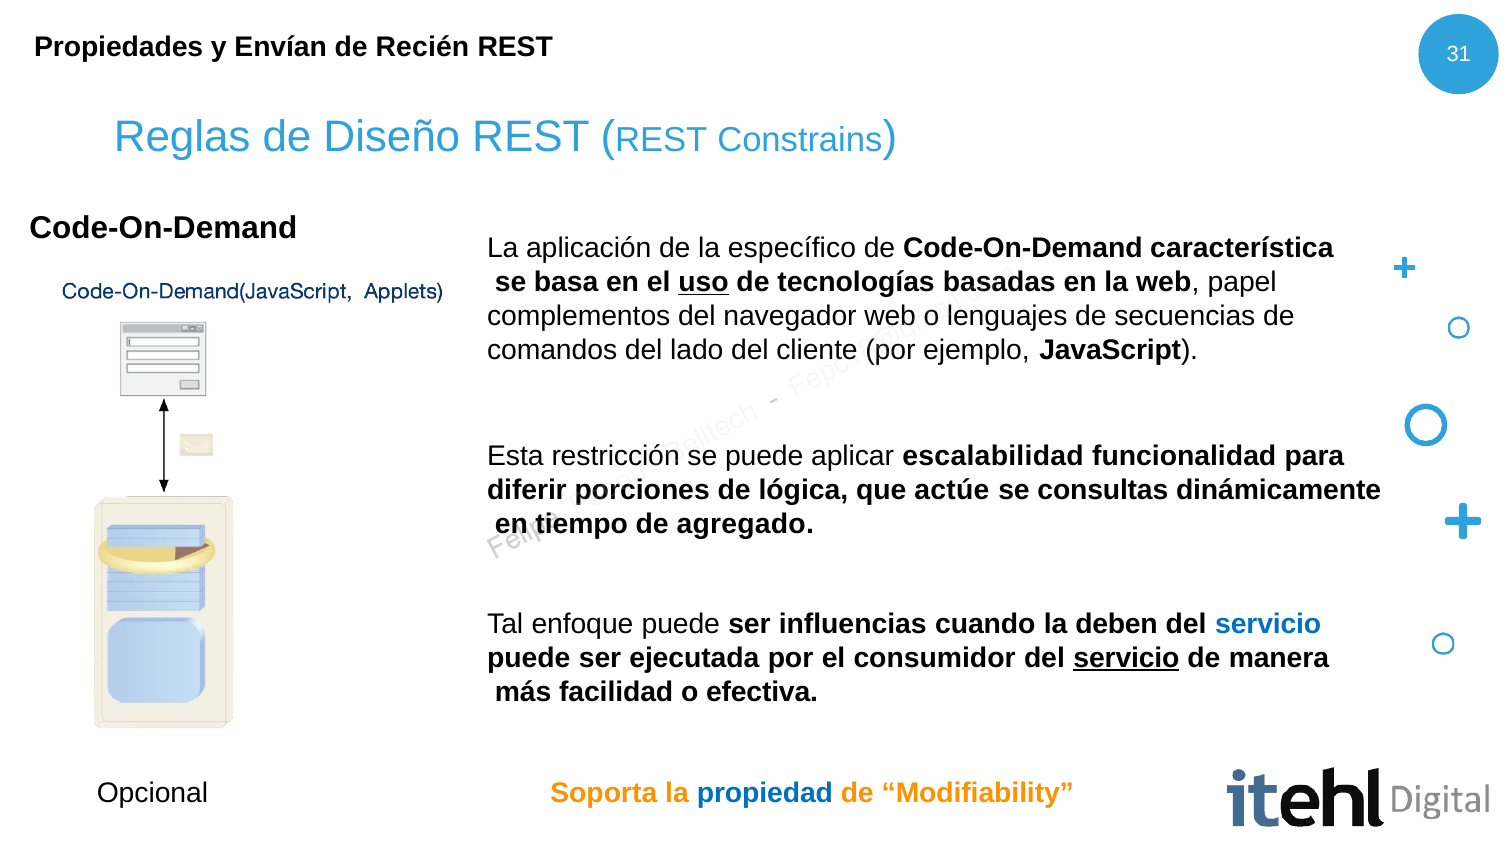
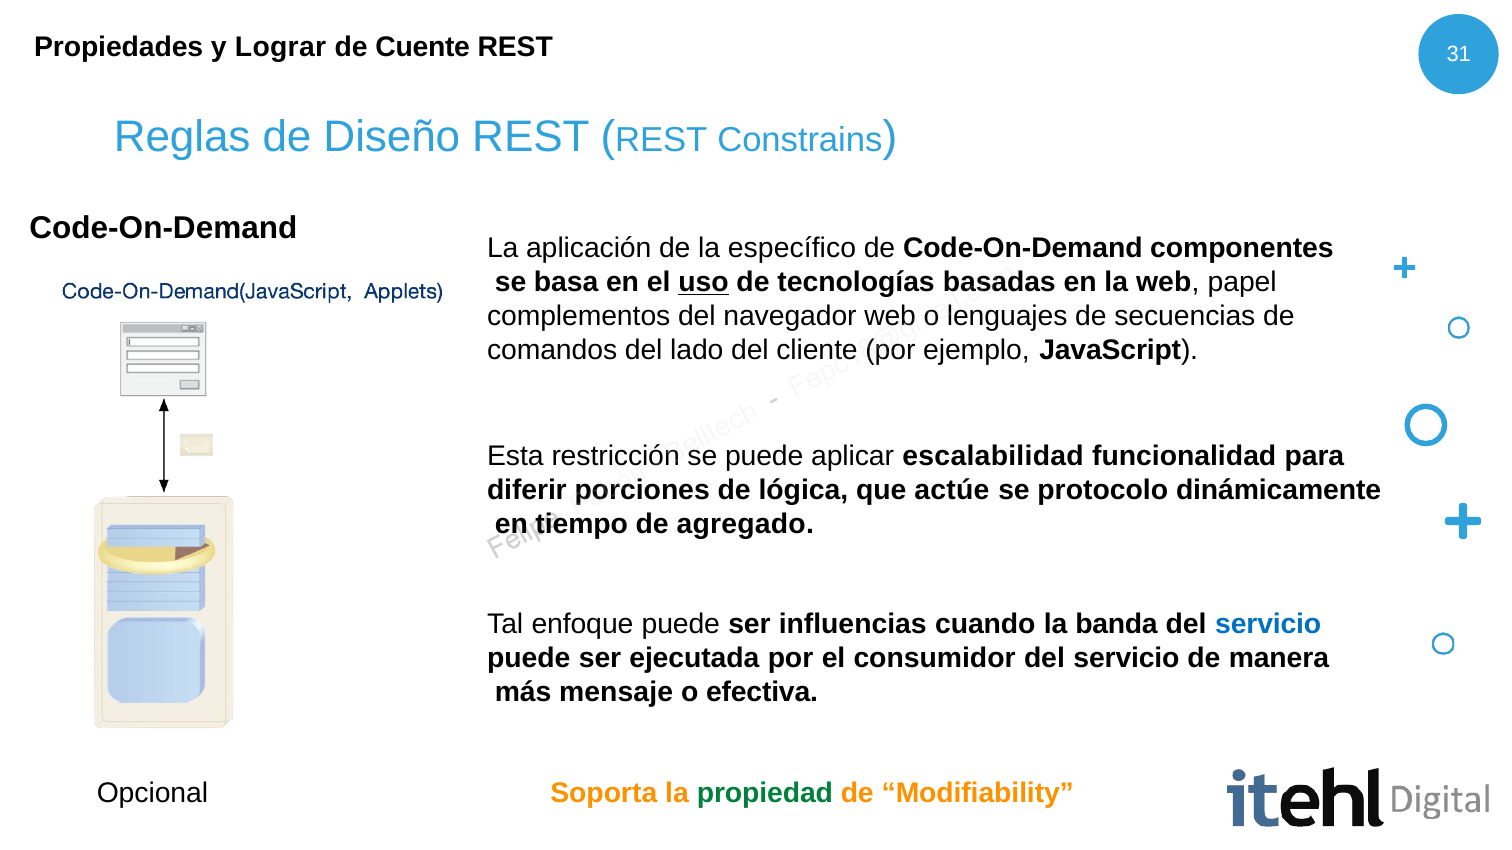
Envían: Envían -> Lograr (281, 47)
Recién: Recién -> Cuente (423, 47)
característica: característica -> componentes (1242, 249)
consultas: consultas -> protocolo (1103, 491)
deben: deben -> banda (1117, 625)
servicio underline: present -> none (1126, 659)
facilidad: facilidad -> mensaje (616, 693)
propiedad colour: blue -> green (765, 793)
